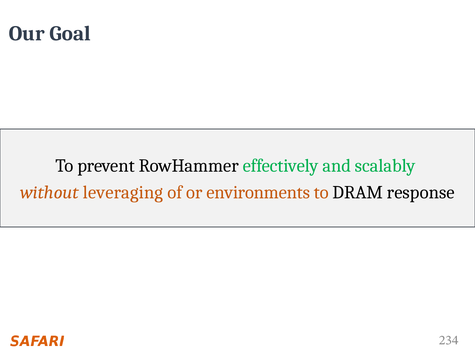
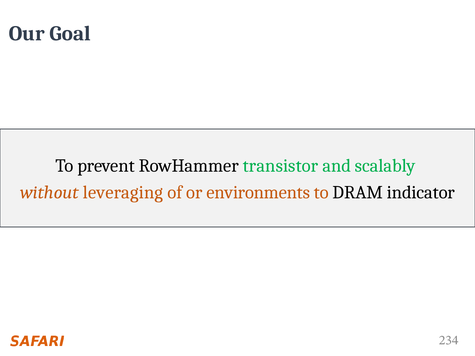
effectively: effectively -> transistor (280, 166)
response: response -> indicator (421, 193)
